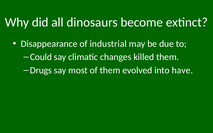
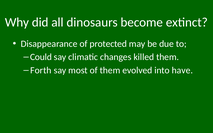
industrial: industrial -> protected (108, 44)
Drugs: Drugs -> Forth (41, 70)
